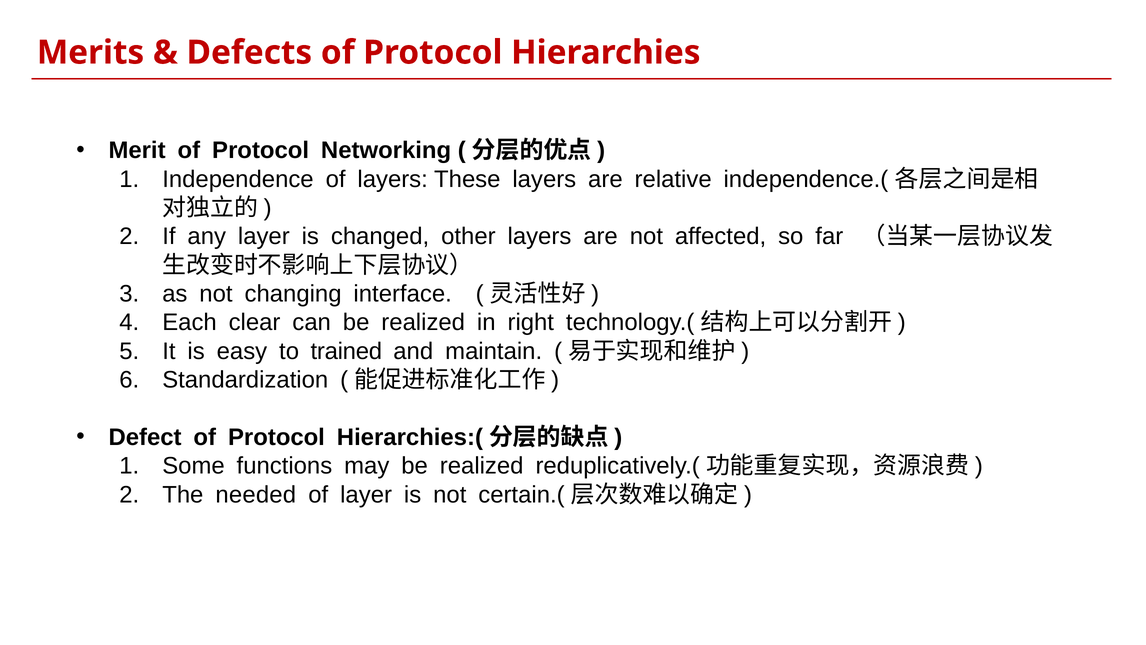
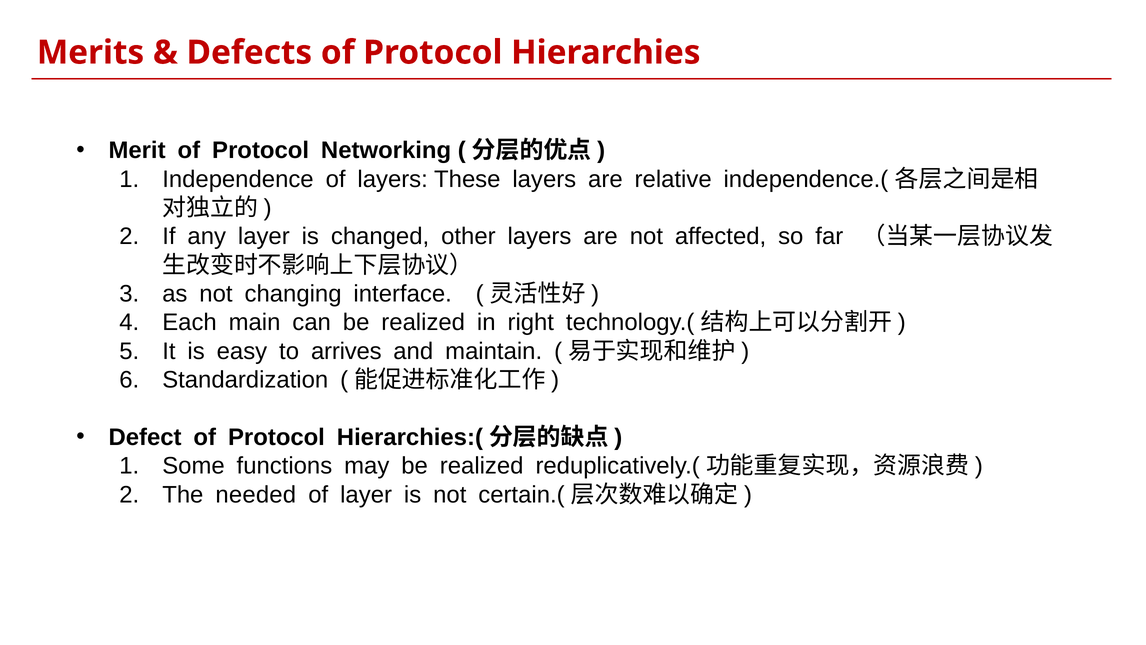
clear: clear -> main (255, 322)
trained: trained -> arrives (346, 351)
